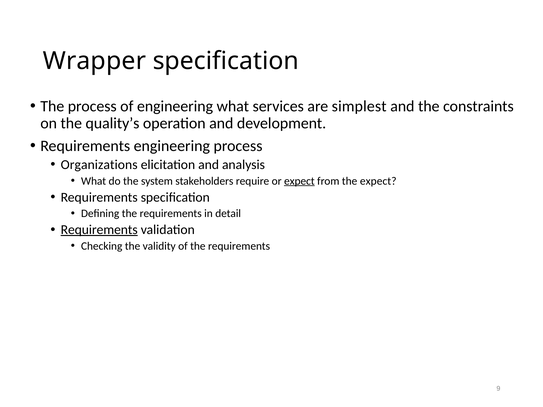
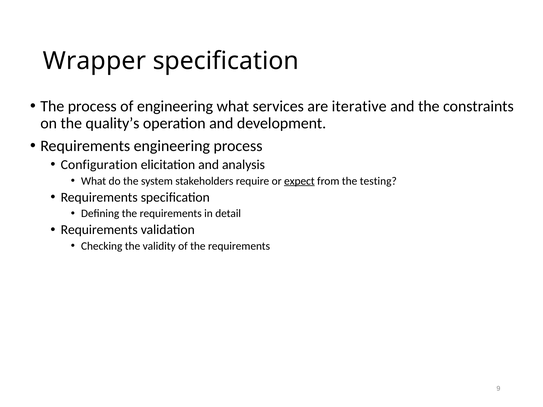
simplest: simplest -> iterative (359, 106)
Organizations: Organizations -> Configuration (99, 165)
the expect: expect -> testing (378, 181)
Requirements underline: present -> none (99, 230)
